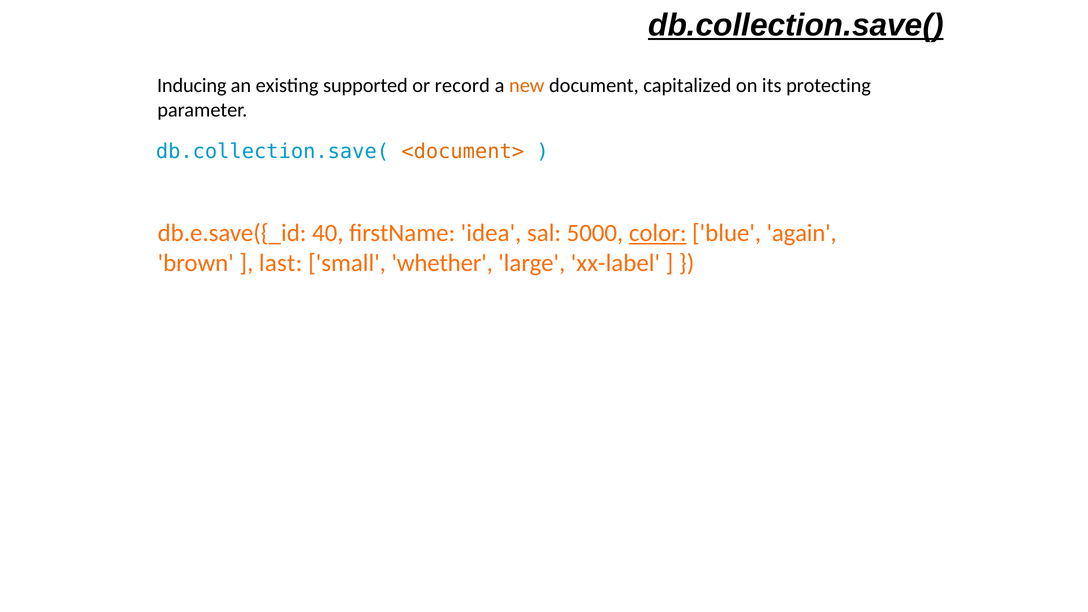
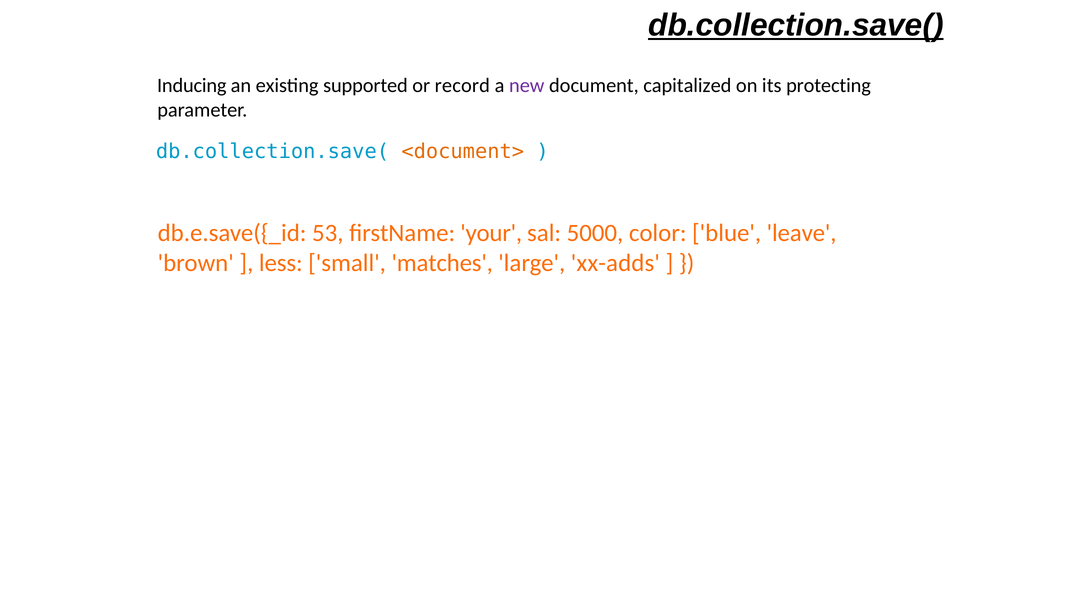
new colour: orange -> purple (527, 86)
40: 40 -> 53 (328, 233)
idea: idea -> your (491, 233)
color underline: present -> none (658, 233)
again: again -> leave (802, 233)
last: last -> less (281, 263)
whether: whether -> matches (442, 263)
xx-label: xx-label -> xx-adds (615, 263)
